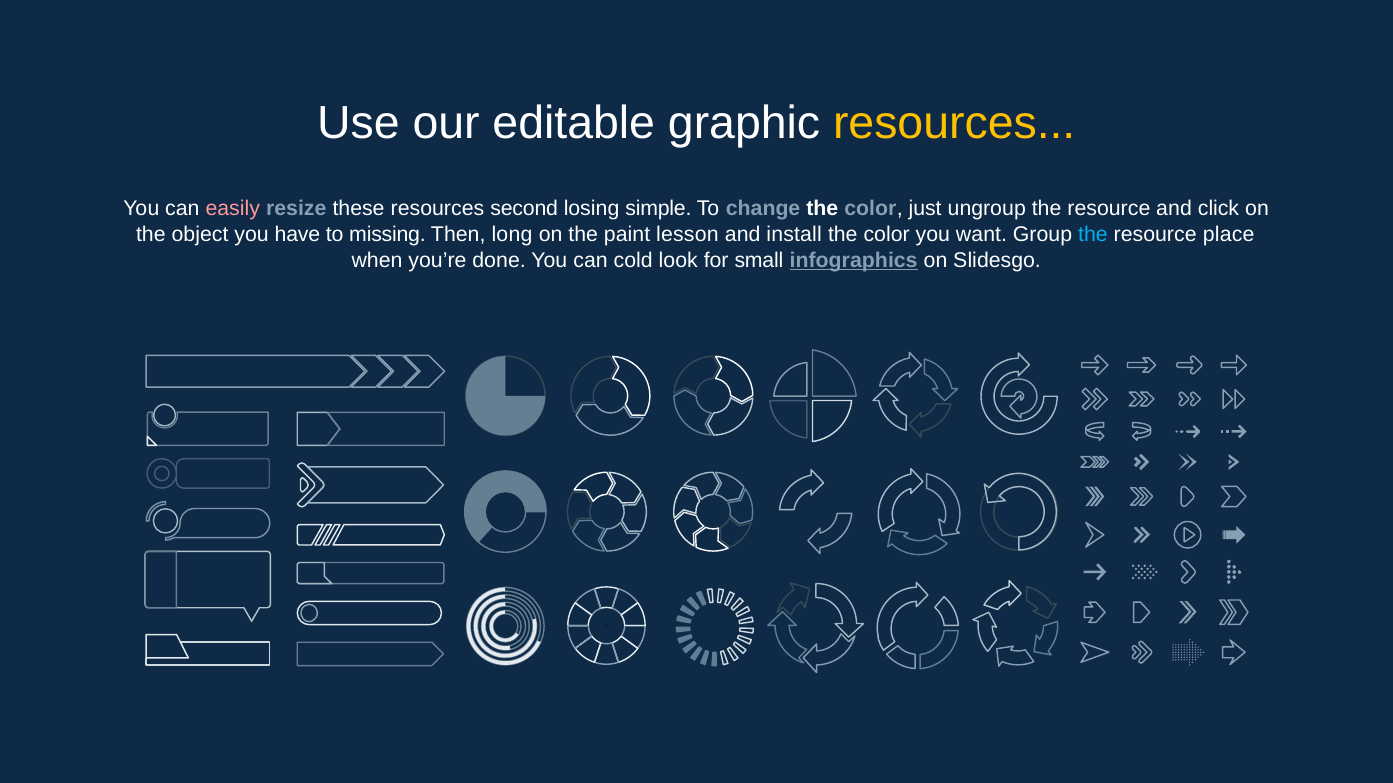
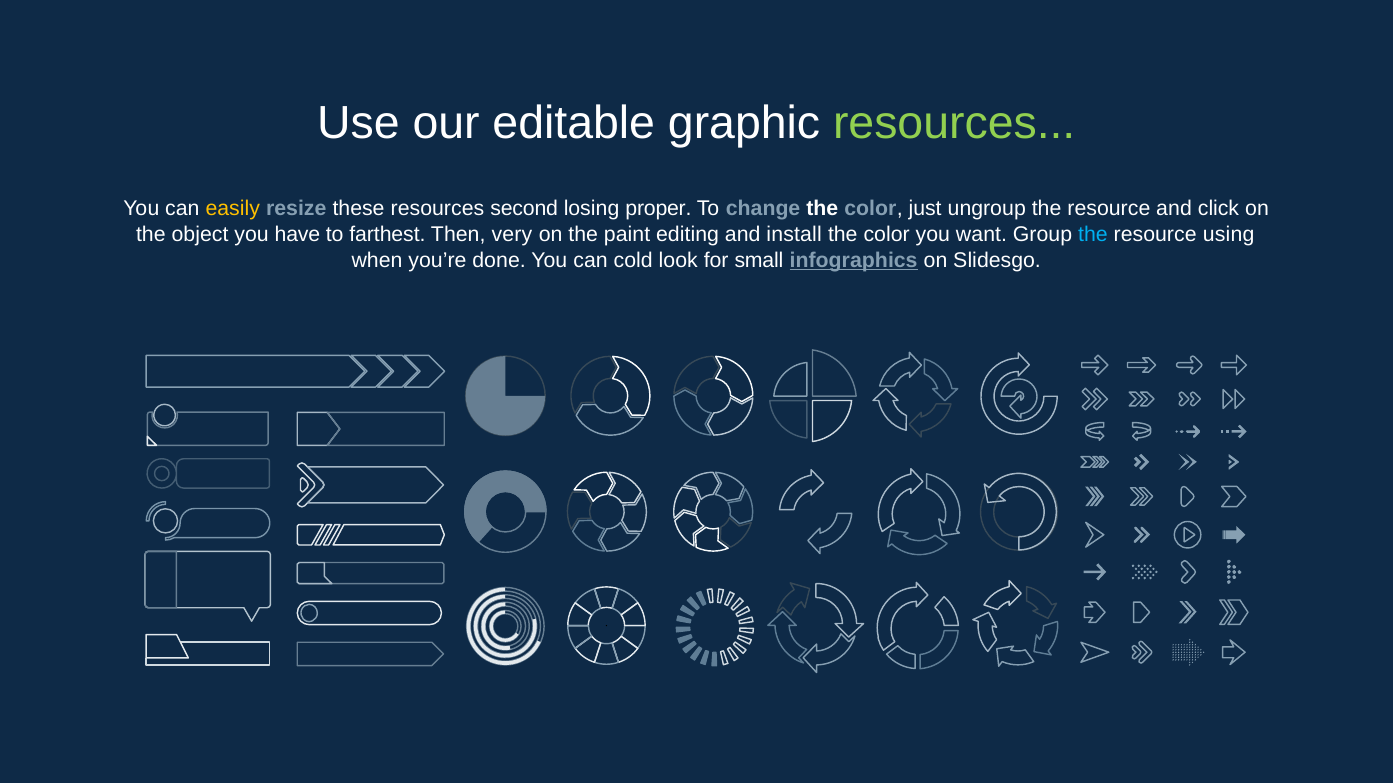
resources colour: yellow -> light green (954, 123)
easily colour: pink -> yellow (233, 209)
simple: simple -> proper (658, 209)
missing: missing -> farthest (387, 235)
long: long -> very (512, 235)
lesson: lesson -> editing (688, 235)
place: place -> using (1229, 235)
